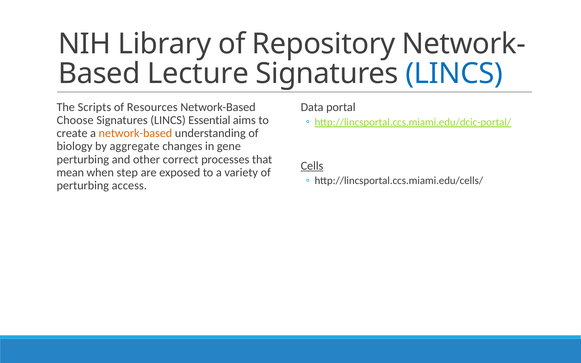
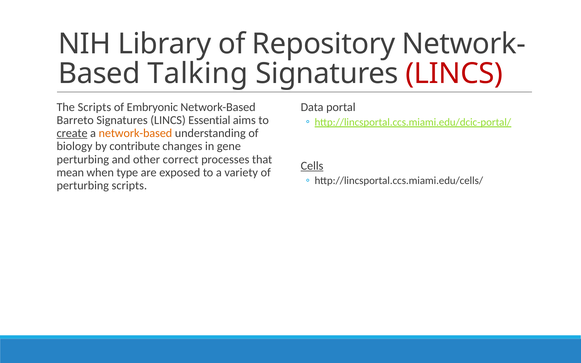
Lecture: Lecture -> Talking (198, 74)
LINCS colour: blue -> red (454, 74)
Resources: Resources -> Embryonic (152, 107)
Choose: Choose -> Barreto (75, 120)
create underline: none -> present (72, 133)
aggregate: aggregate -> contribute (135, 146)
step: step -> type (127, 173)
perturbing access: access -> scripts (129, 186)
